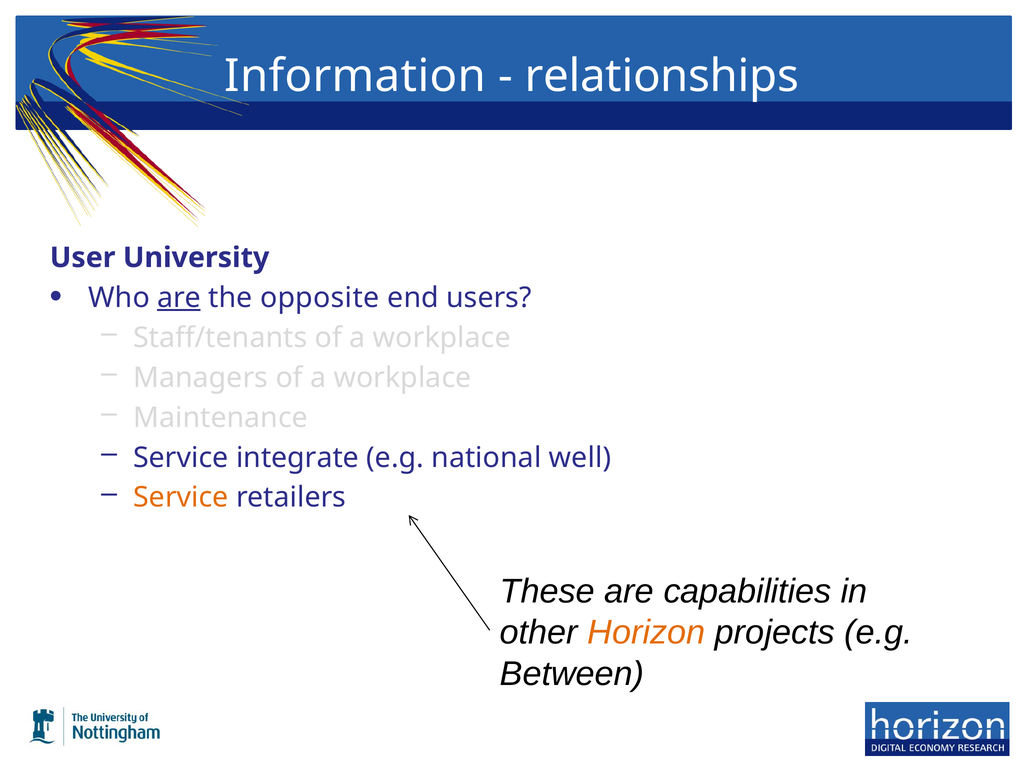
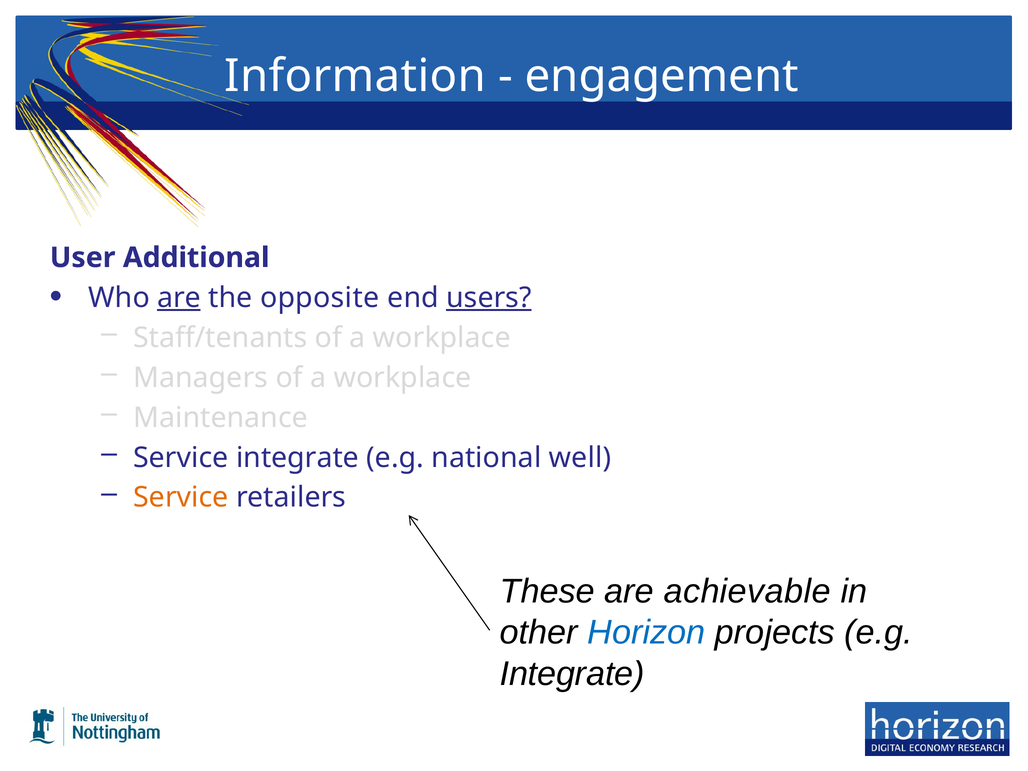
relationships: relationships -> engagement (662, 76)
University: University -> Additional (196, 258)
users underline: none -> present (489, 298)
capabilities: capabilities -> achievable (747, 592)
Horizon colour: orange -> blue (646, 633)
Between: Between -> Integrate (572, 674)
